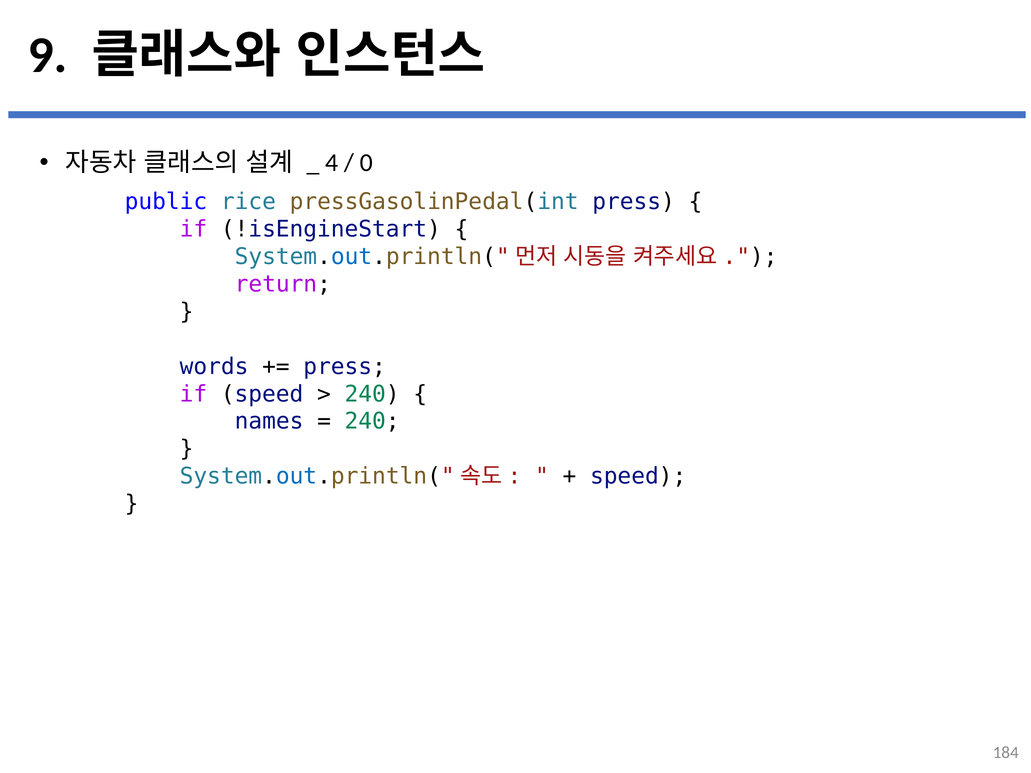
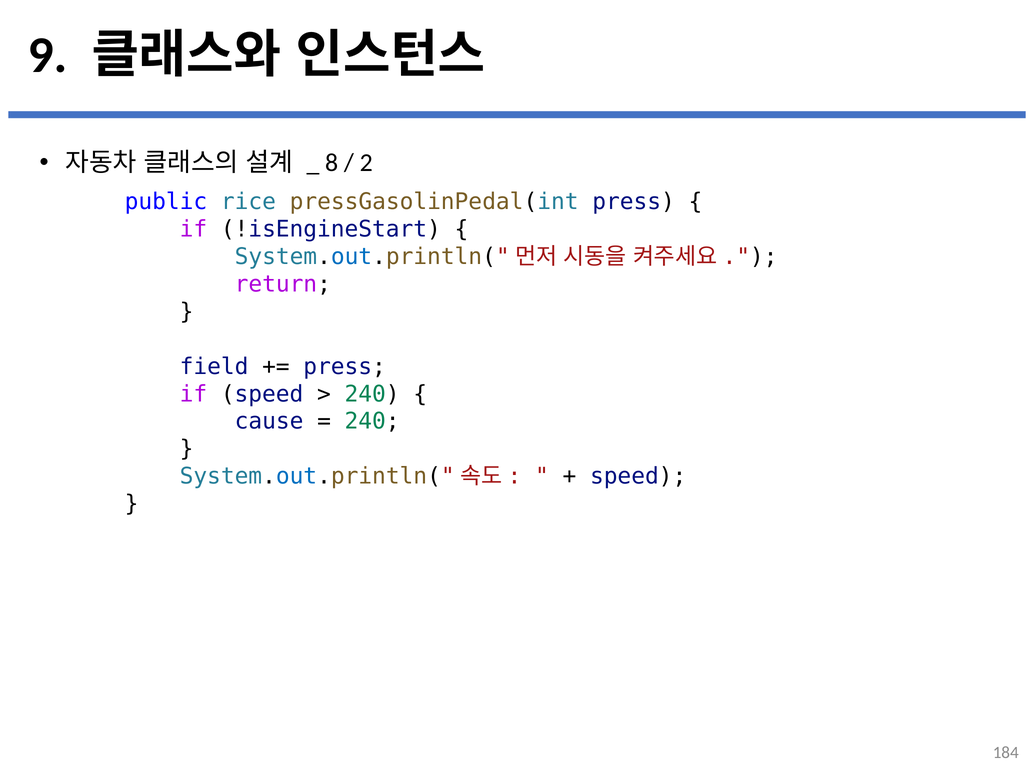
4: 4 -> 8 (332, 163)
0: 0 -> 2 (366, 163)
words: words -> field (214, 367)
names: names -> cause (269, 422)
